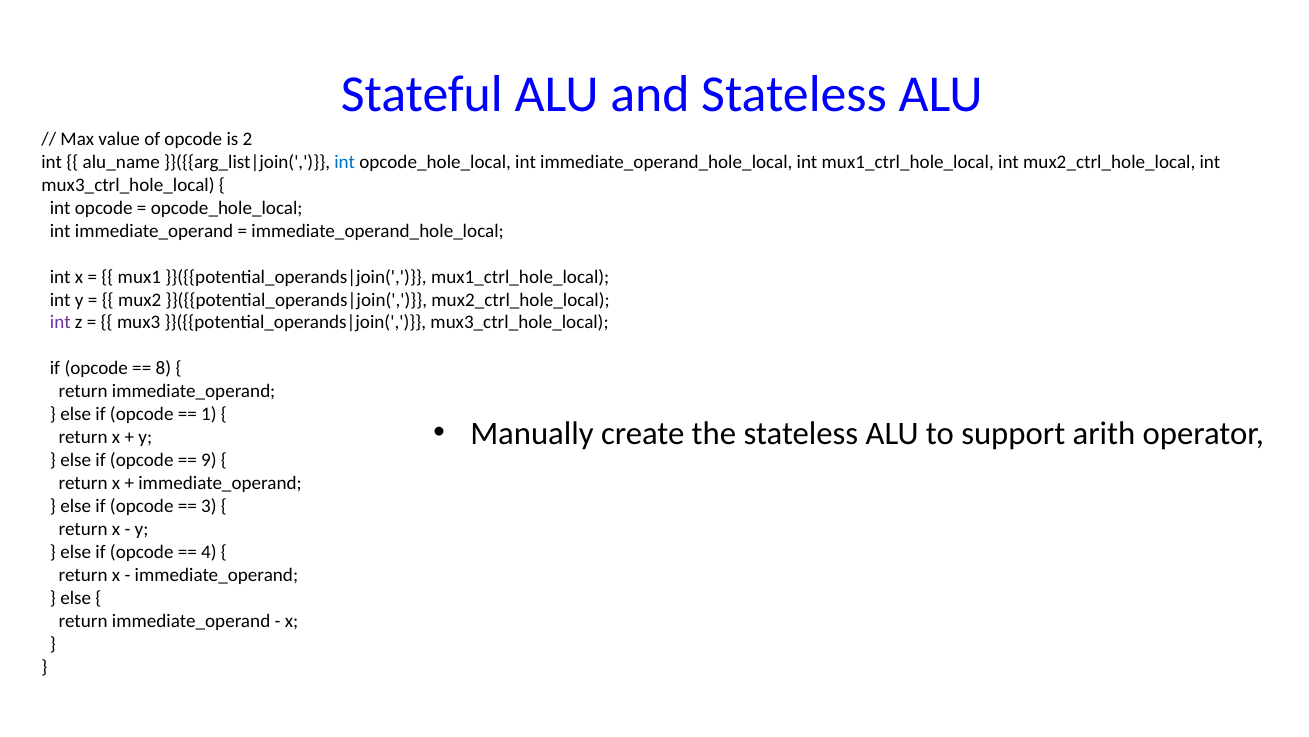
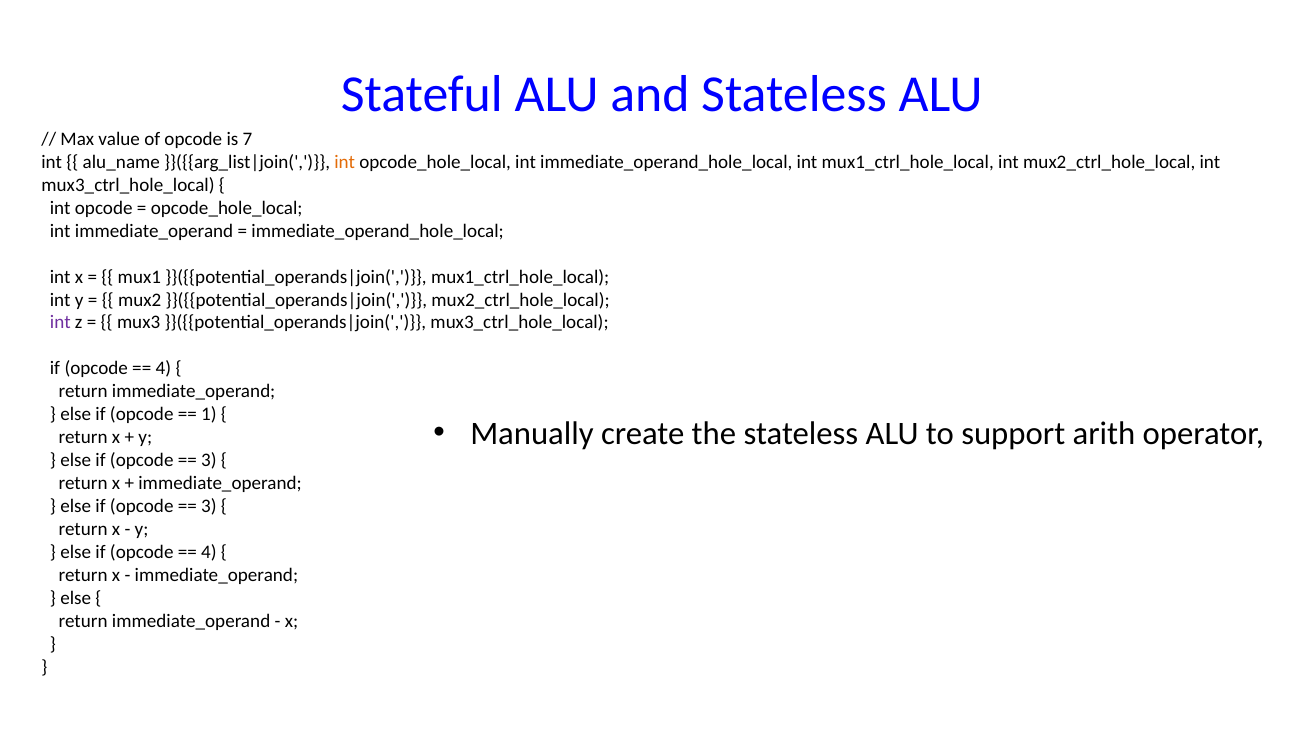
2: 2 -> 7 (248, 139)
int colour: blue -> orange (345, 162)
8: 8 -> 4 (163, 368)
9: 9 -> 3 (209, 460)
